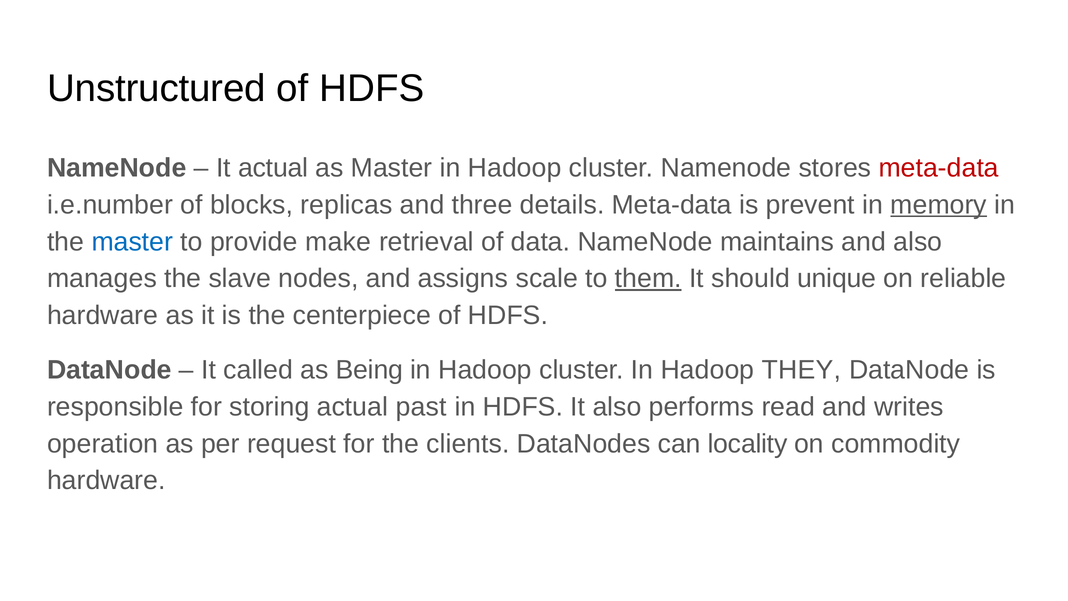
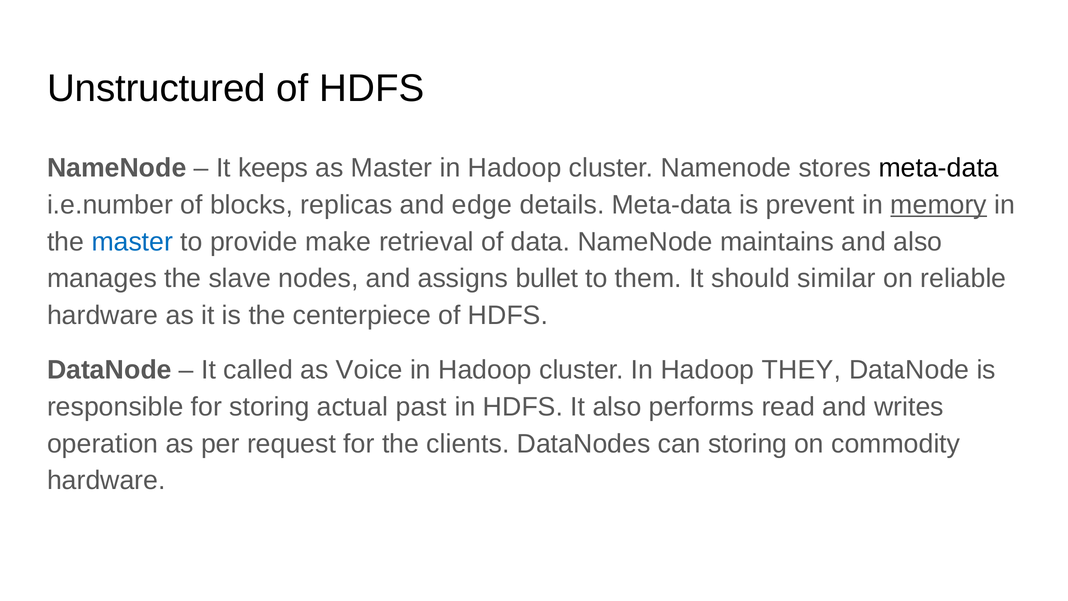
It actual: actual -> keeps (273, 168)
meta-data colour: red -> black (939, 168)
three: three -> edge (482, 205)
scale: scale -> bullet (547, 278)
them underline: present -> none (648, 278)
unique: unique -> similar (837, 278)
Being: Being -> Voice (369, 370)
can locality: locality -> storing (748, 444)
